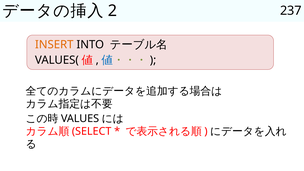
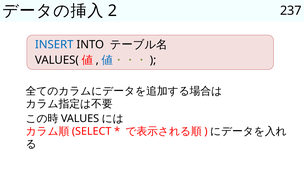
INSERT colour: orange -> blue (54, 45)
